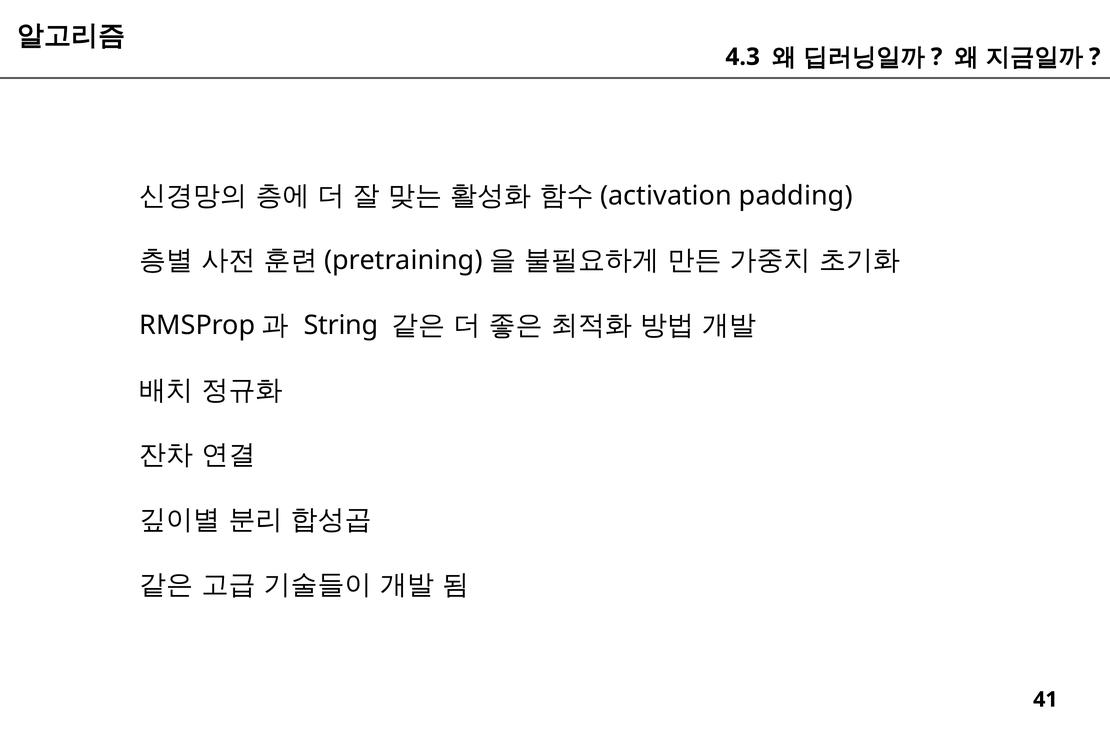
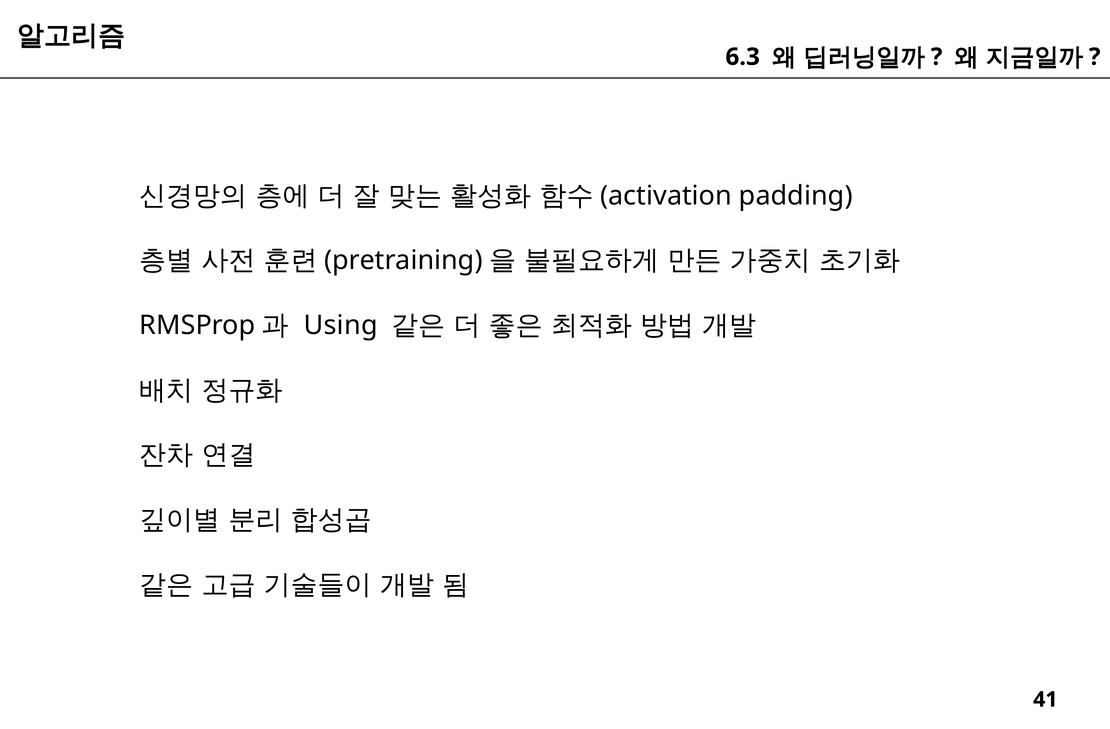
4.3: 4.3 -> 6.3 (743, 57)
String: String -> Using (341, 325)
